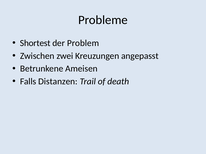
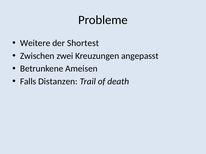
Shortest: Shortest -> Weitere (35, 43)
Problem: Problem -> Shortest (83, 43)
